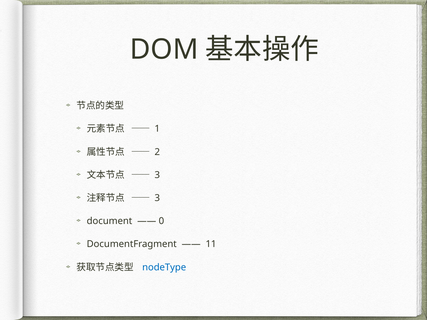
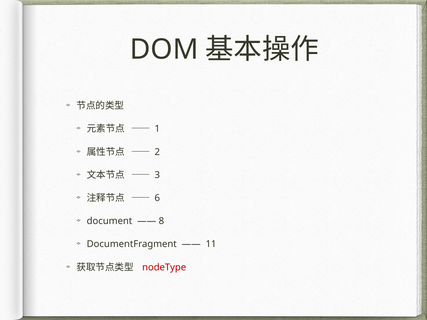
3: 3 -> 6 (157, 198)
0: 0 -> 8 (161, 221)
nodeType colour: blue -> red (164, 267)
